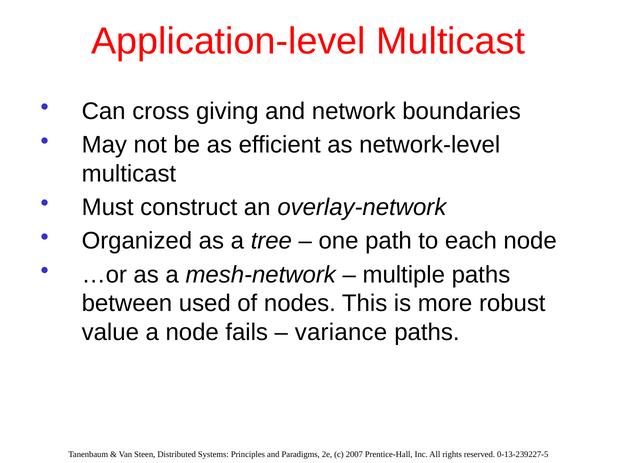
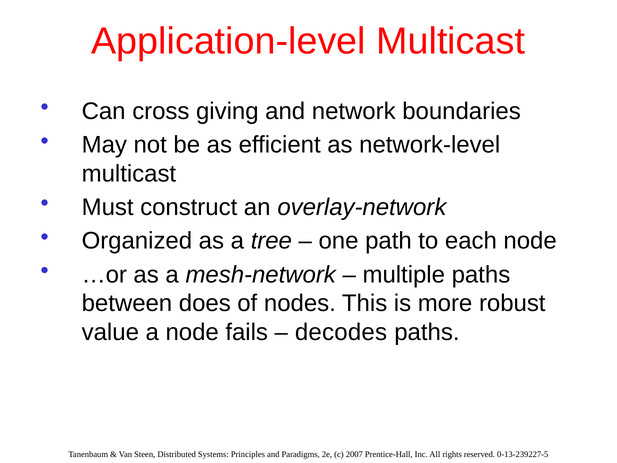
used: used -> does (205, 303)
variance: variance -> decodes (341, 332)
